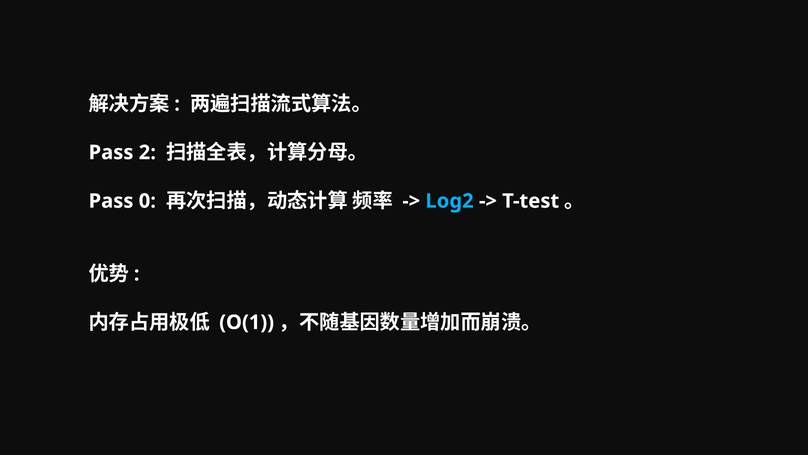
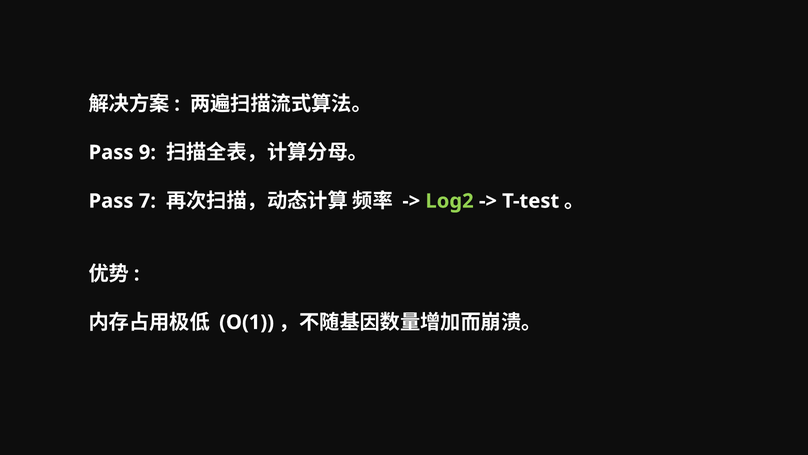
2: 2 -> 9 (147, 152)
0: 0 -> 7 (147, 201)
Log2 colour: light blue -> light green (450, 201)
